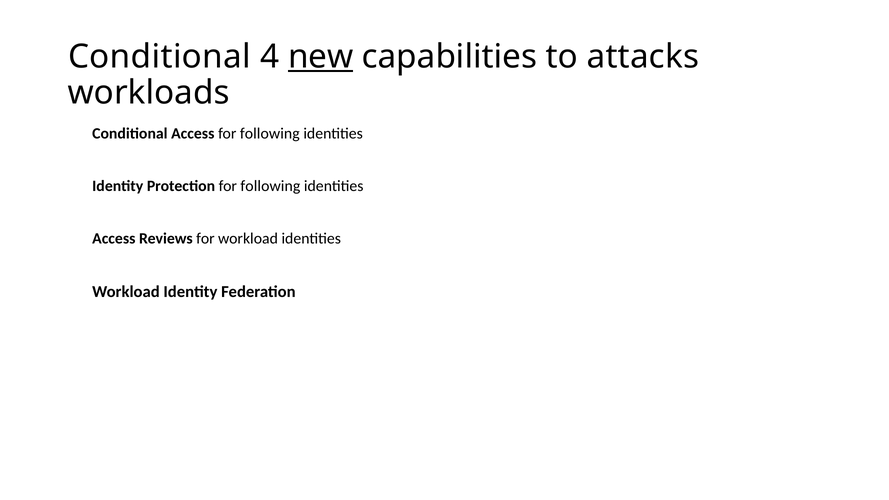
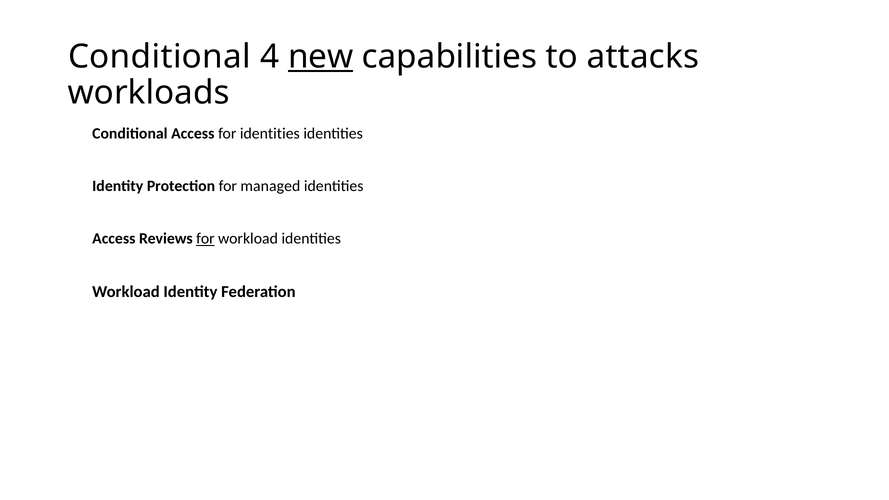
Access for following: following -> identities (270, 134)
Protection for following: following -> managed (270, 186)
for underline: none -> present (205, 239)
